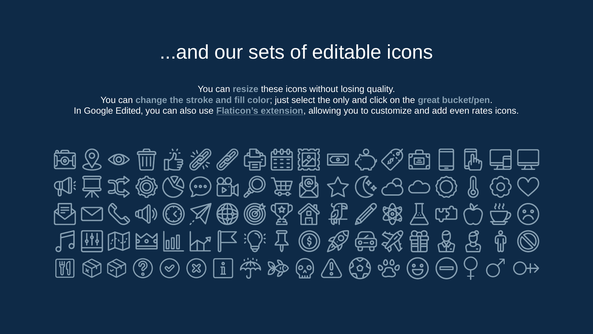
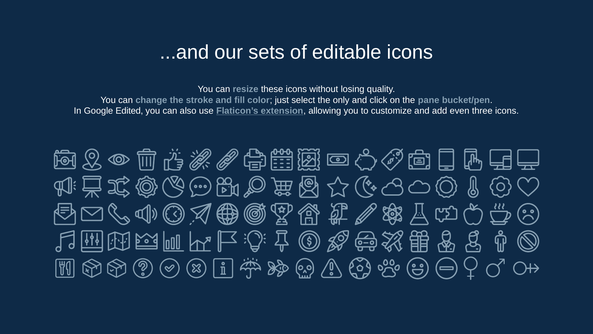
great: great -> pane (429, 100)
rates: rates -> three (482, 111)
